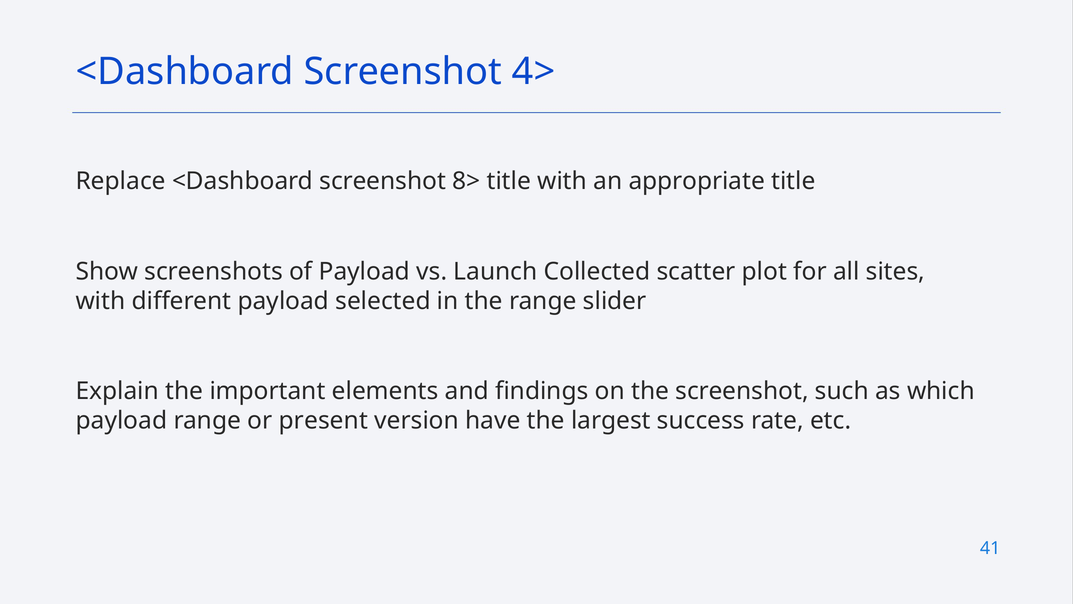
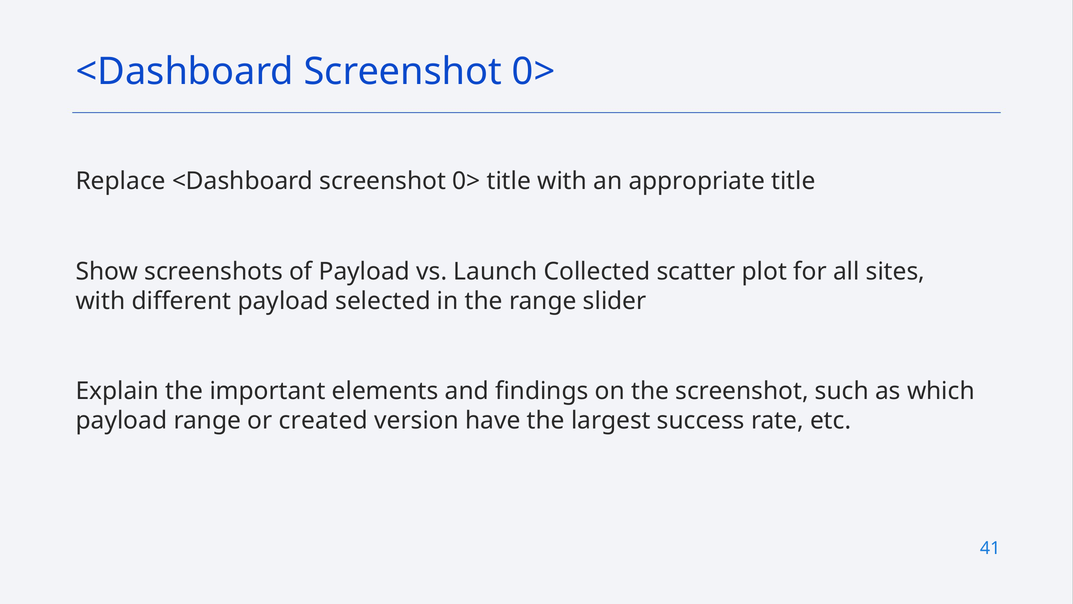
4>: 4> -> 0> (534, 72)
Replace <Dashboard screenshot 8>: 8> -> 0> (466, 181)
present: present -> created (323, 421)
